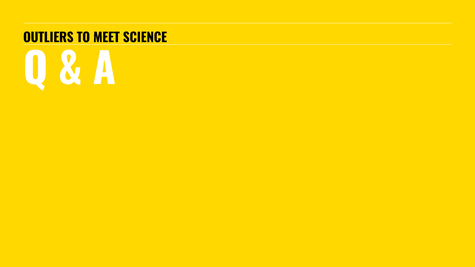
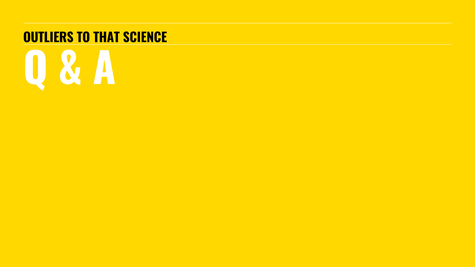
MEET: MEET -> THAT (106, 38)
